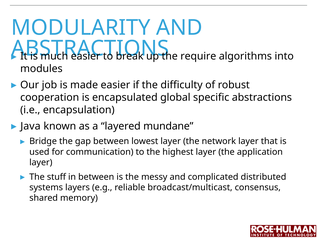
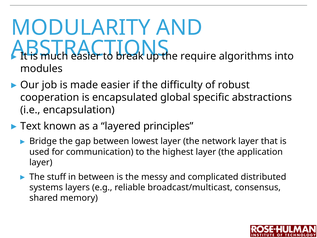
Java: Java -> Text (31, 126)
mundane: mundane -> principles (168, 126)
